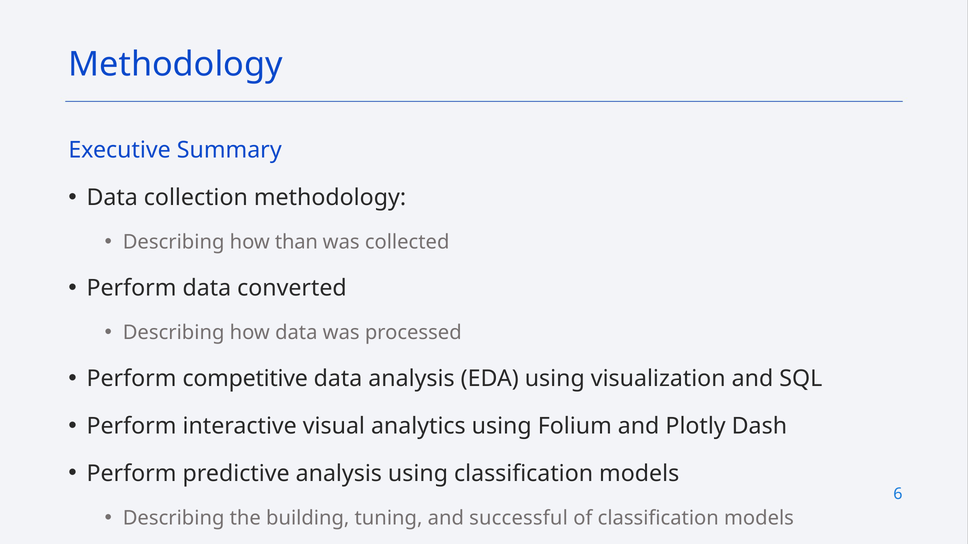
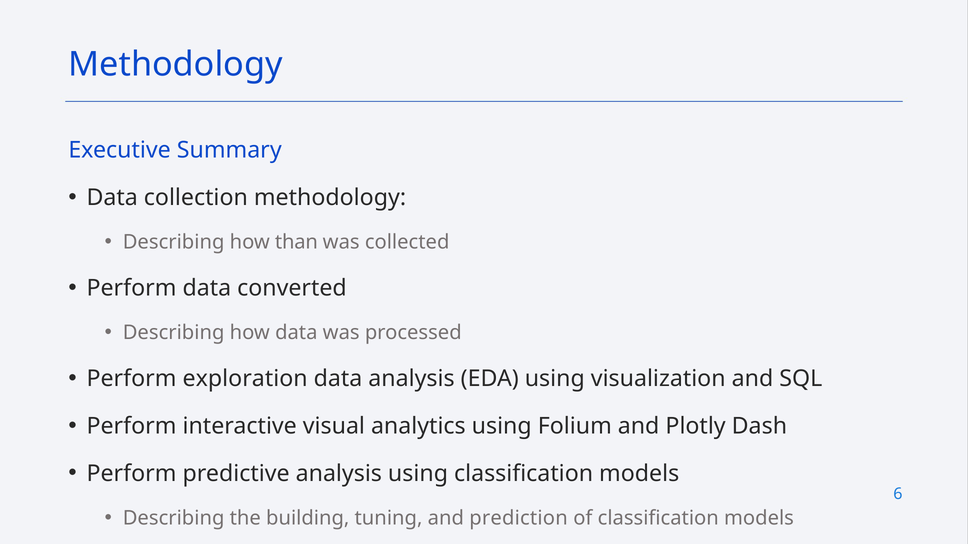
competitive: competitive -> exploration (245, 379)
successful: successful -> prediction (519, 519)
